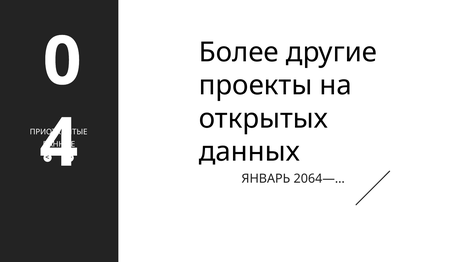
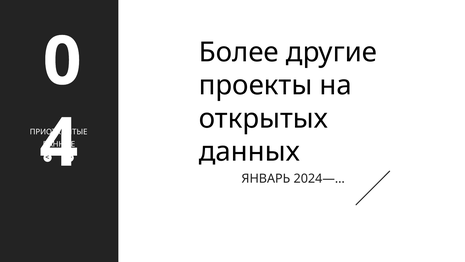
2064—…: 2064—… -> 2024—… (319, 178)
